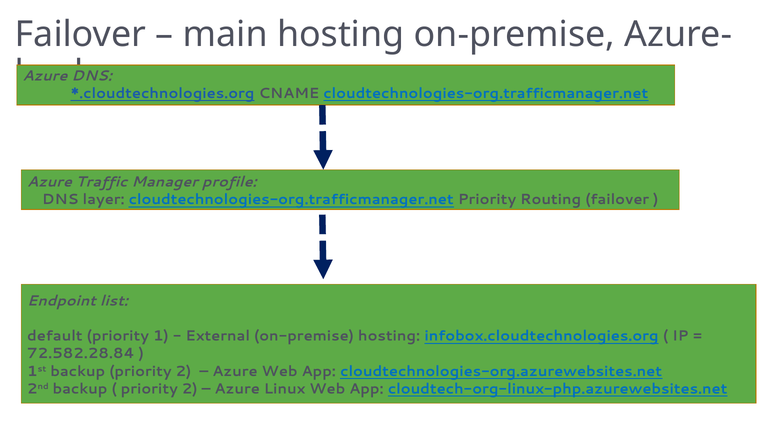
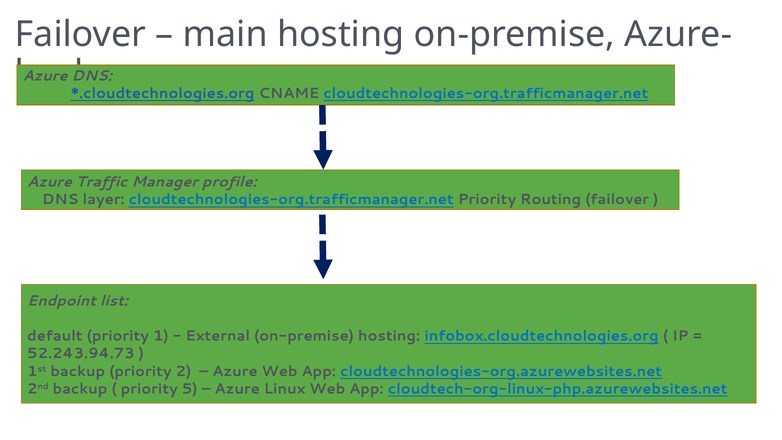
72.582.28.84: 72.582.28.84 -> 52.243.94.73 (81, 354)
2: 2 -> 5 (190, 389)
